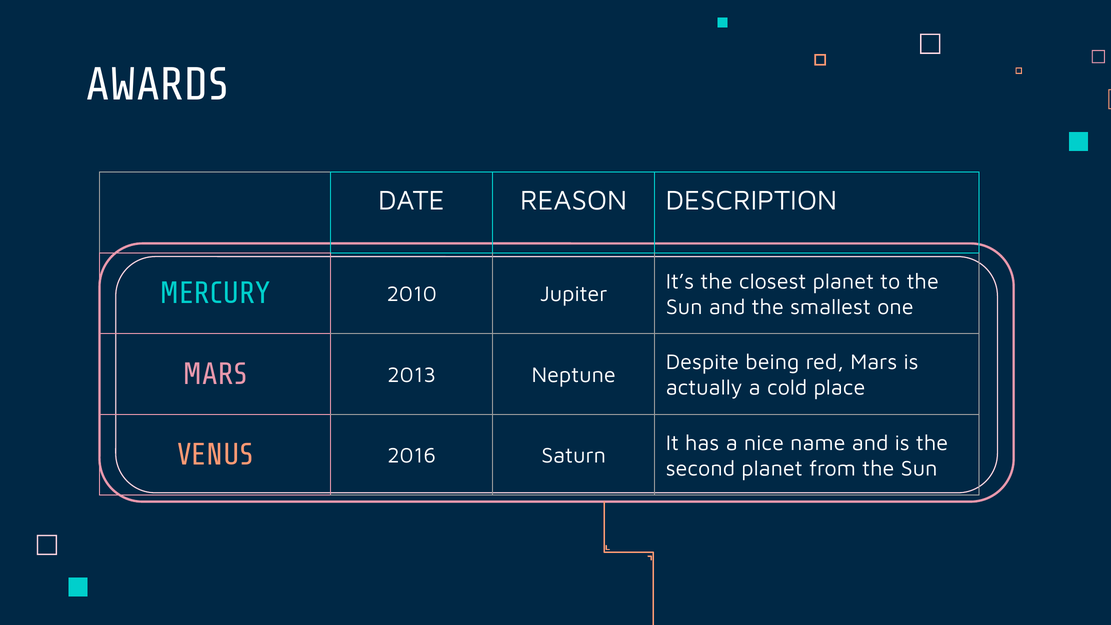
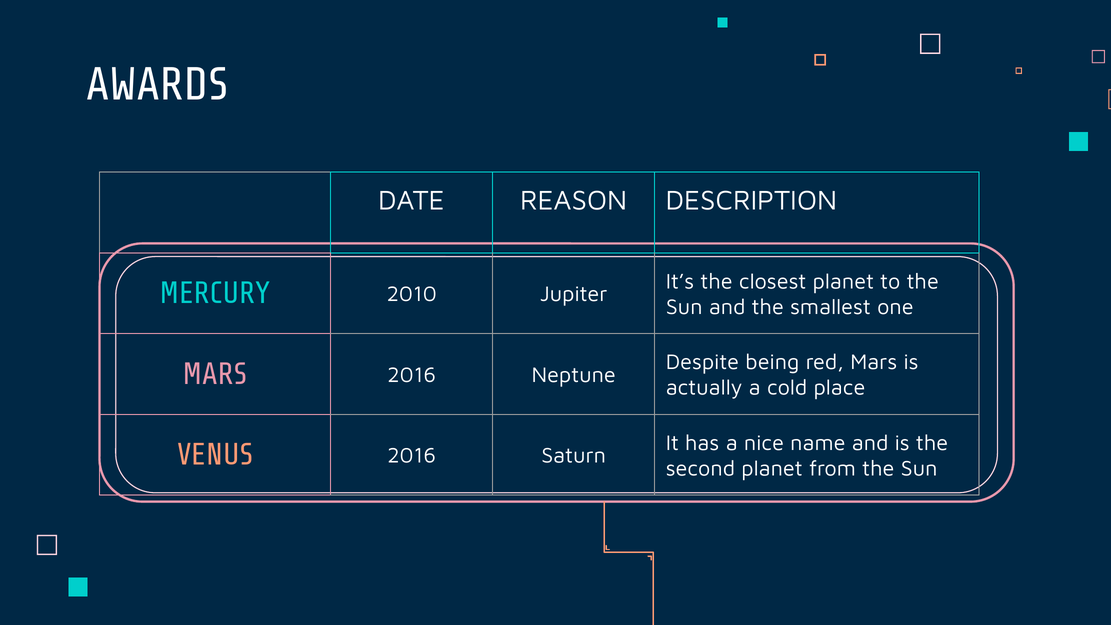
MARS 2013: 2013 -> 2016 (412, 375)
